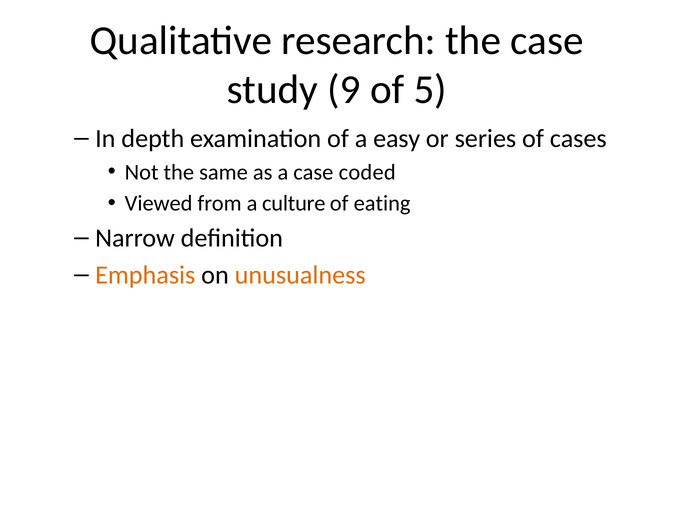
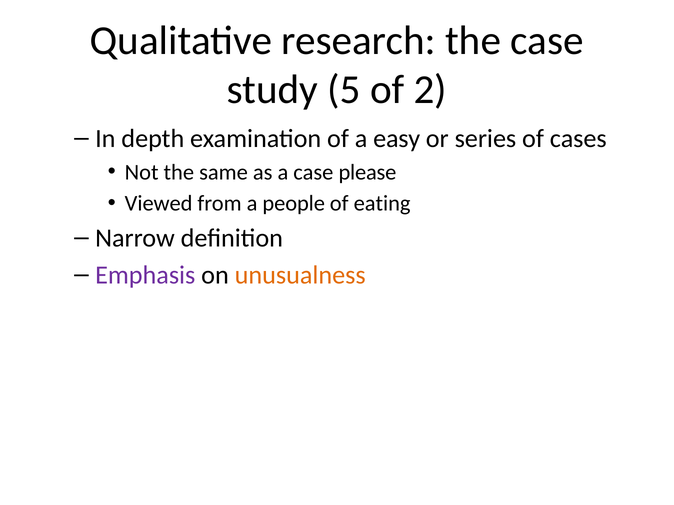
9: 9 -> 5 (344, 90)
5: 5 -> 2 (430, 90)
coded: coded -> please (367, 172)
culture: culture -> people (294, 204)
Emphasis colour: orange -> purple (145, 275)
